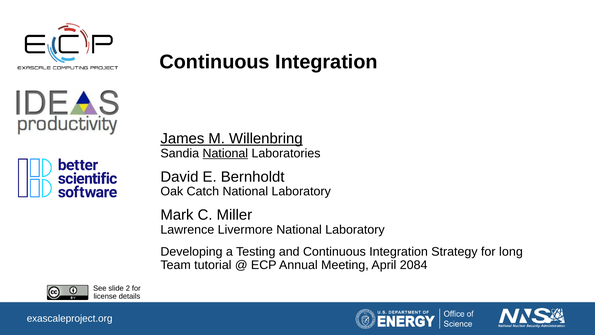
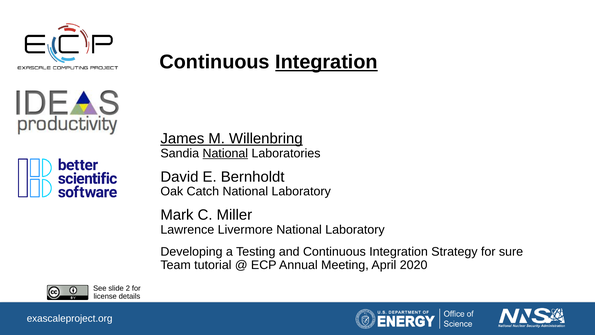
Integration underline: none -> present (326, 62)
long: long -> sure (511, 252)
2084: 2084 -> 2020 (414, 265)
